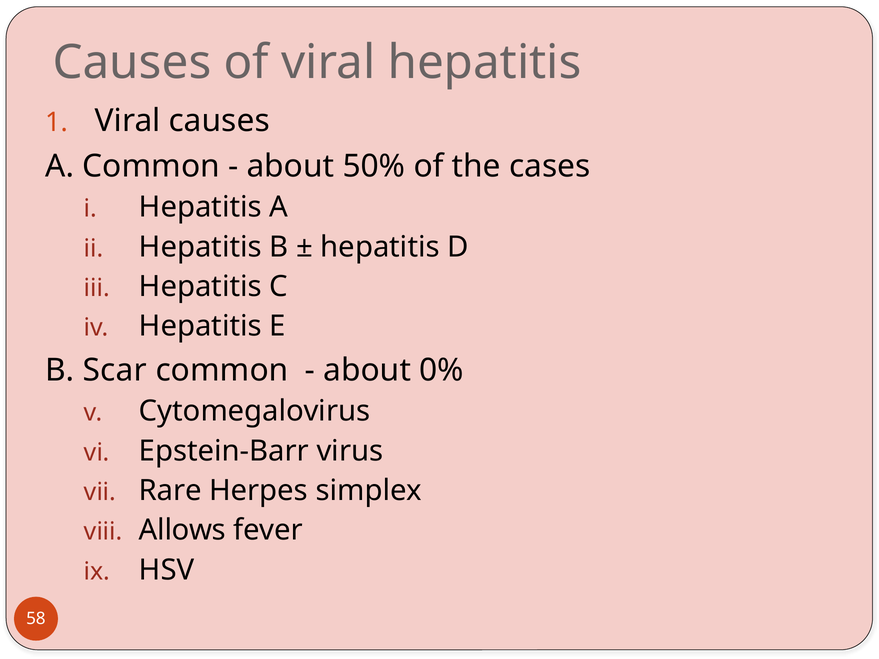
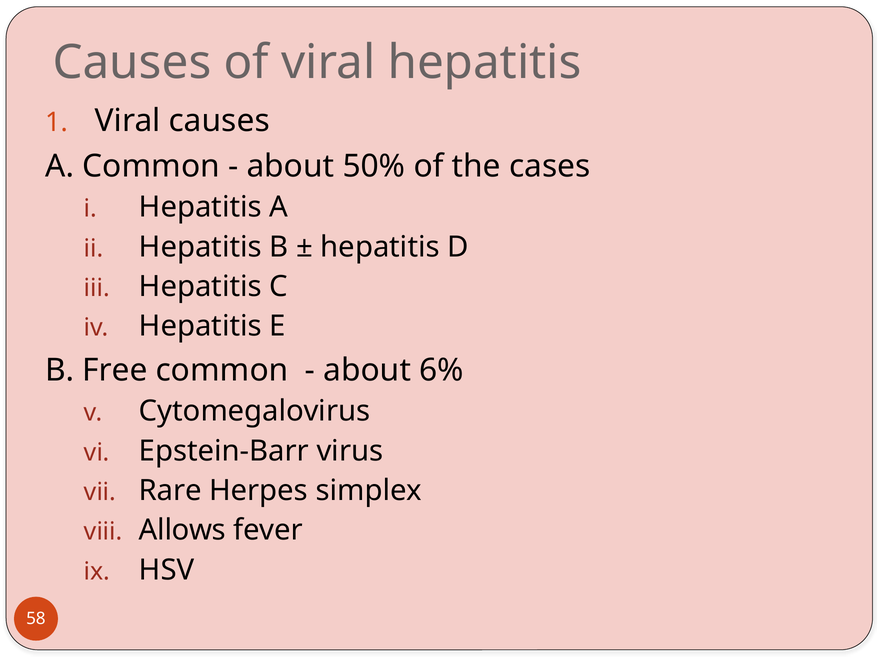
Scar: Scar -> Free (115, 370)
0%: 0% -> 6% (441, 370)
